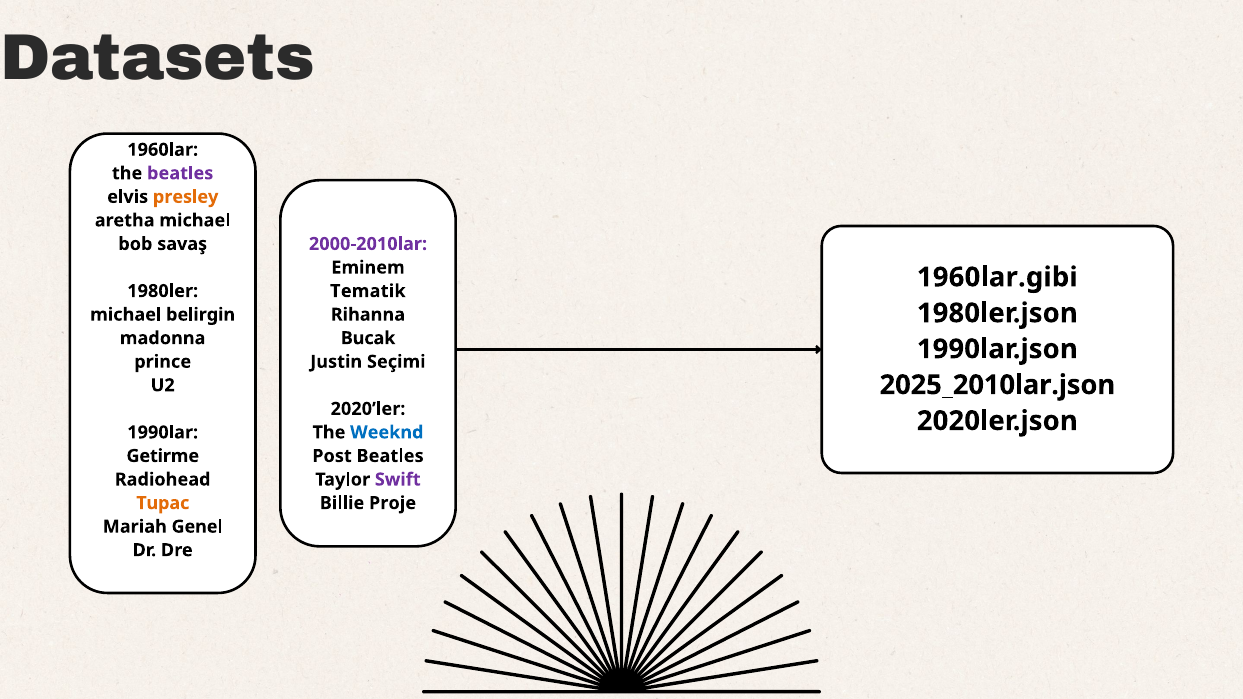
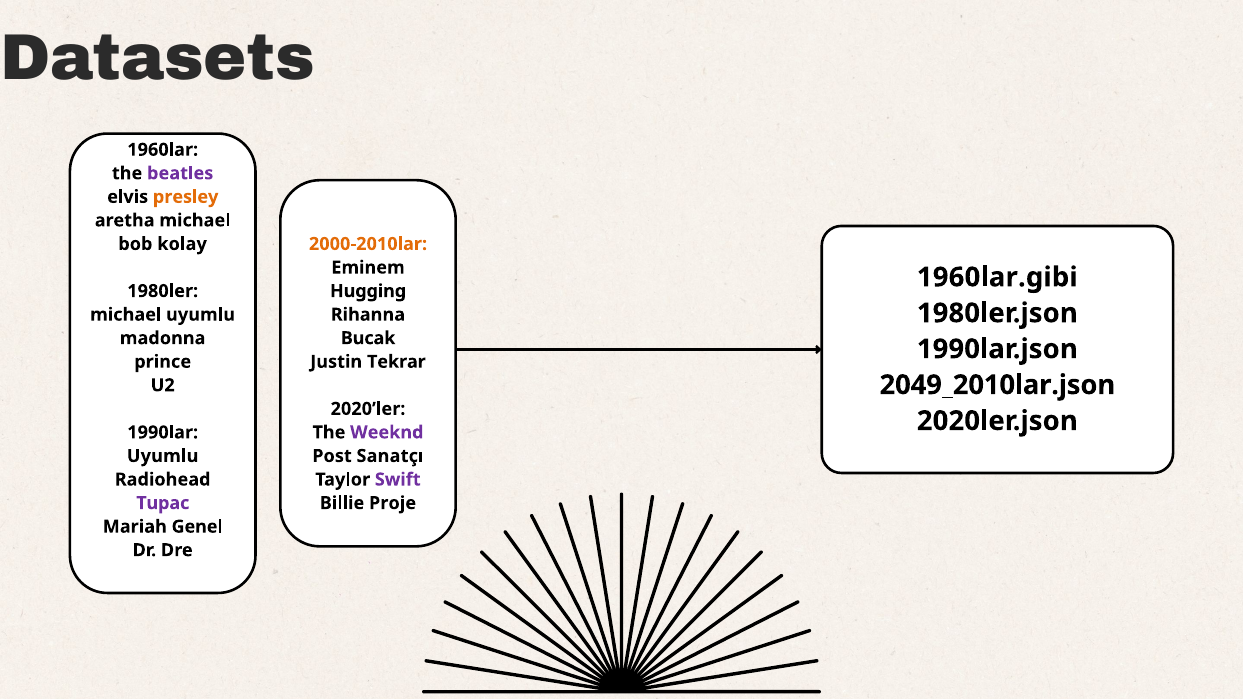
savaş: savaş -> kolay (182, 244)
2000-2010lar colour: purple -> orange (368, 244)
Tematik: Tematik -> Hugging (368, 291)
michael belirgin: belirgin -> uyumlu (201, 315)
Seçimi: Seçimi -> Tekrar (396, 362)
2025_2010lar.json: 2025_2010lar.json -> 2049_2010lar.json (997, 385)
Weeknd colour: blue -> purple (387, 433)
Getirme: Getirme -> Uyumlu (163, 456)
Post Beatles: Beatles -> Sanatçı (390, 456)
Tupac colour: orange -> purple (163, 503)
